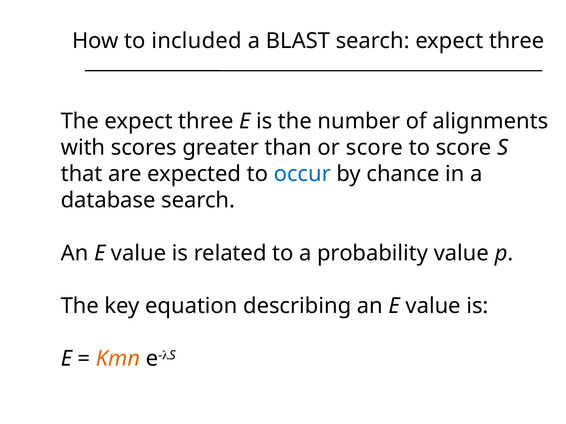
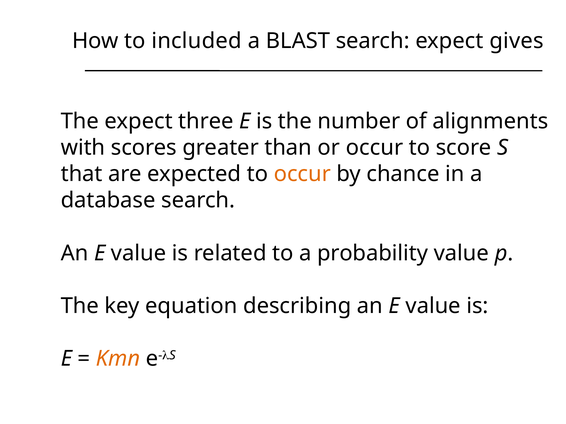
search expect three: three -> gives (516, 41)
or score: score -> occur (374, 148)
occur colour: blue -> orange (302, 174)
